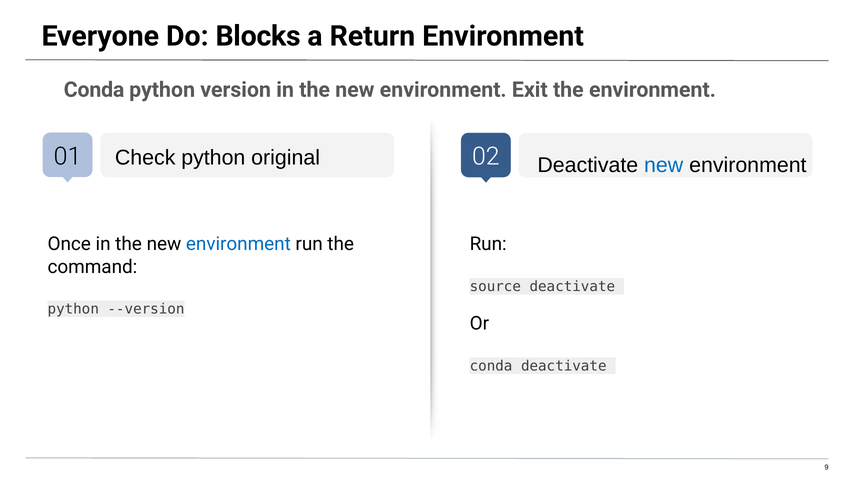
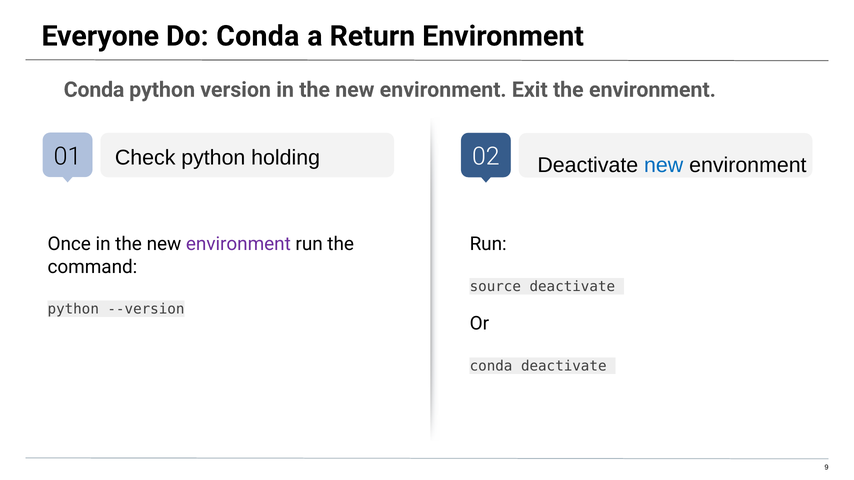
Do Blocks: Blocks -> Conda (258, 36)
original: original -> holding (286, 158)
environment colour: blue -> purple (238, 244)
